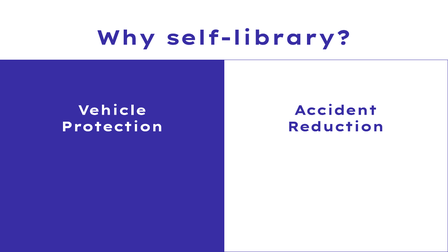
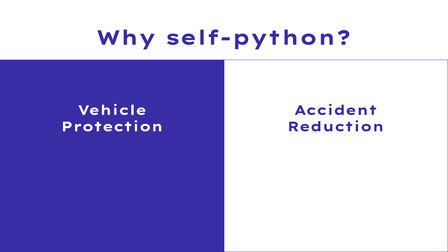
self-library: self-library -> self-python (258, 38)
